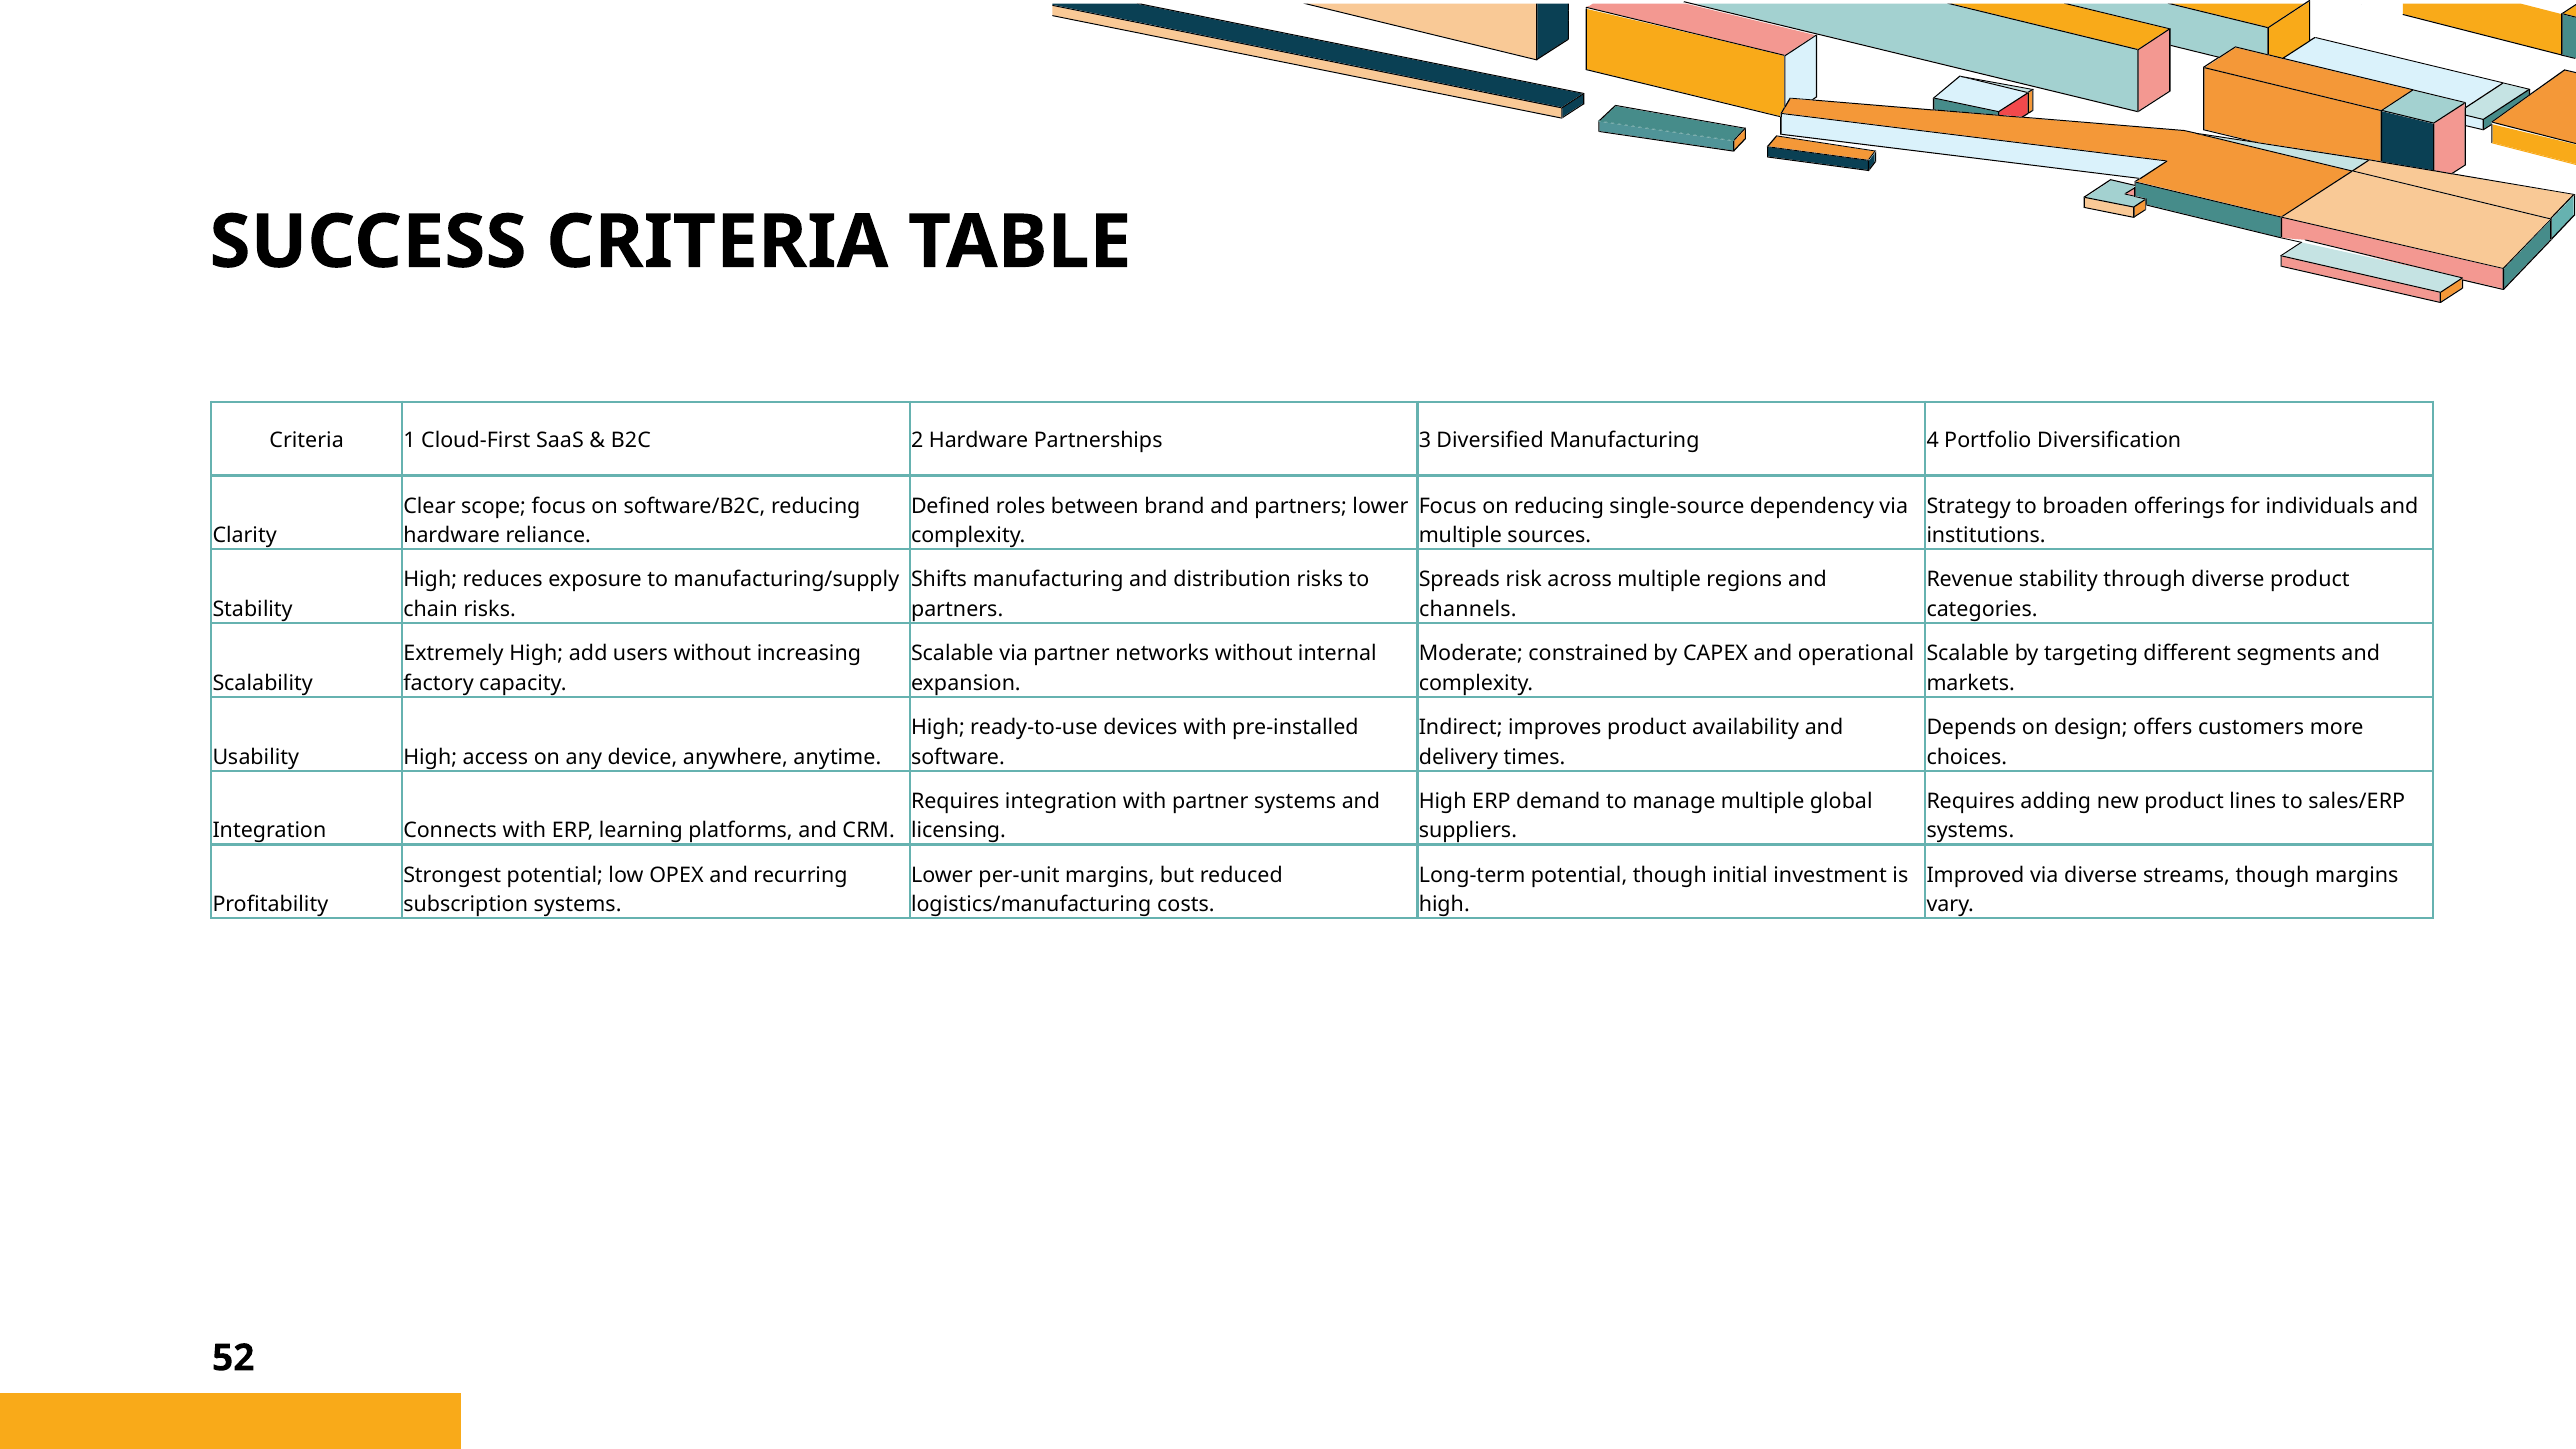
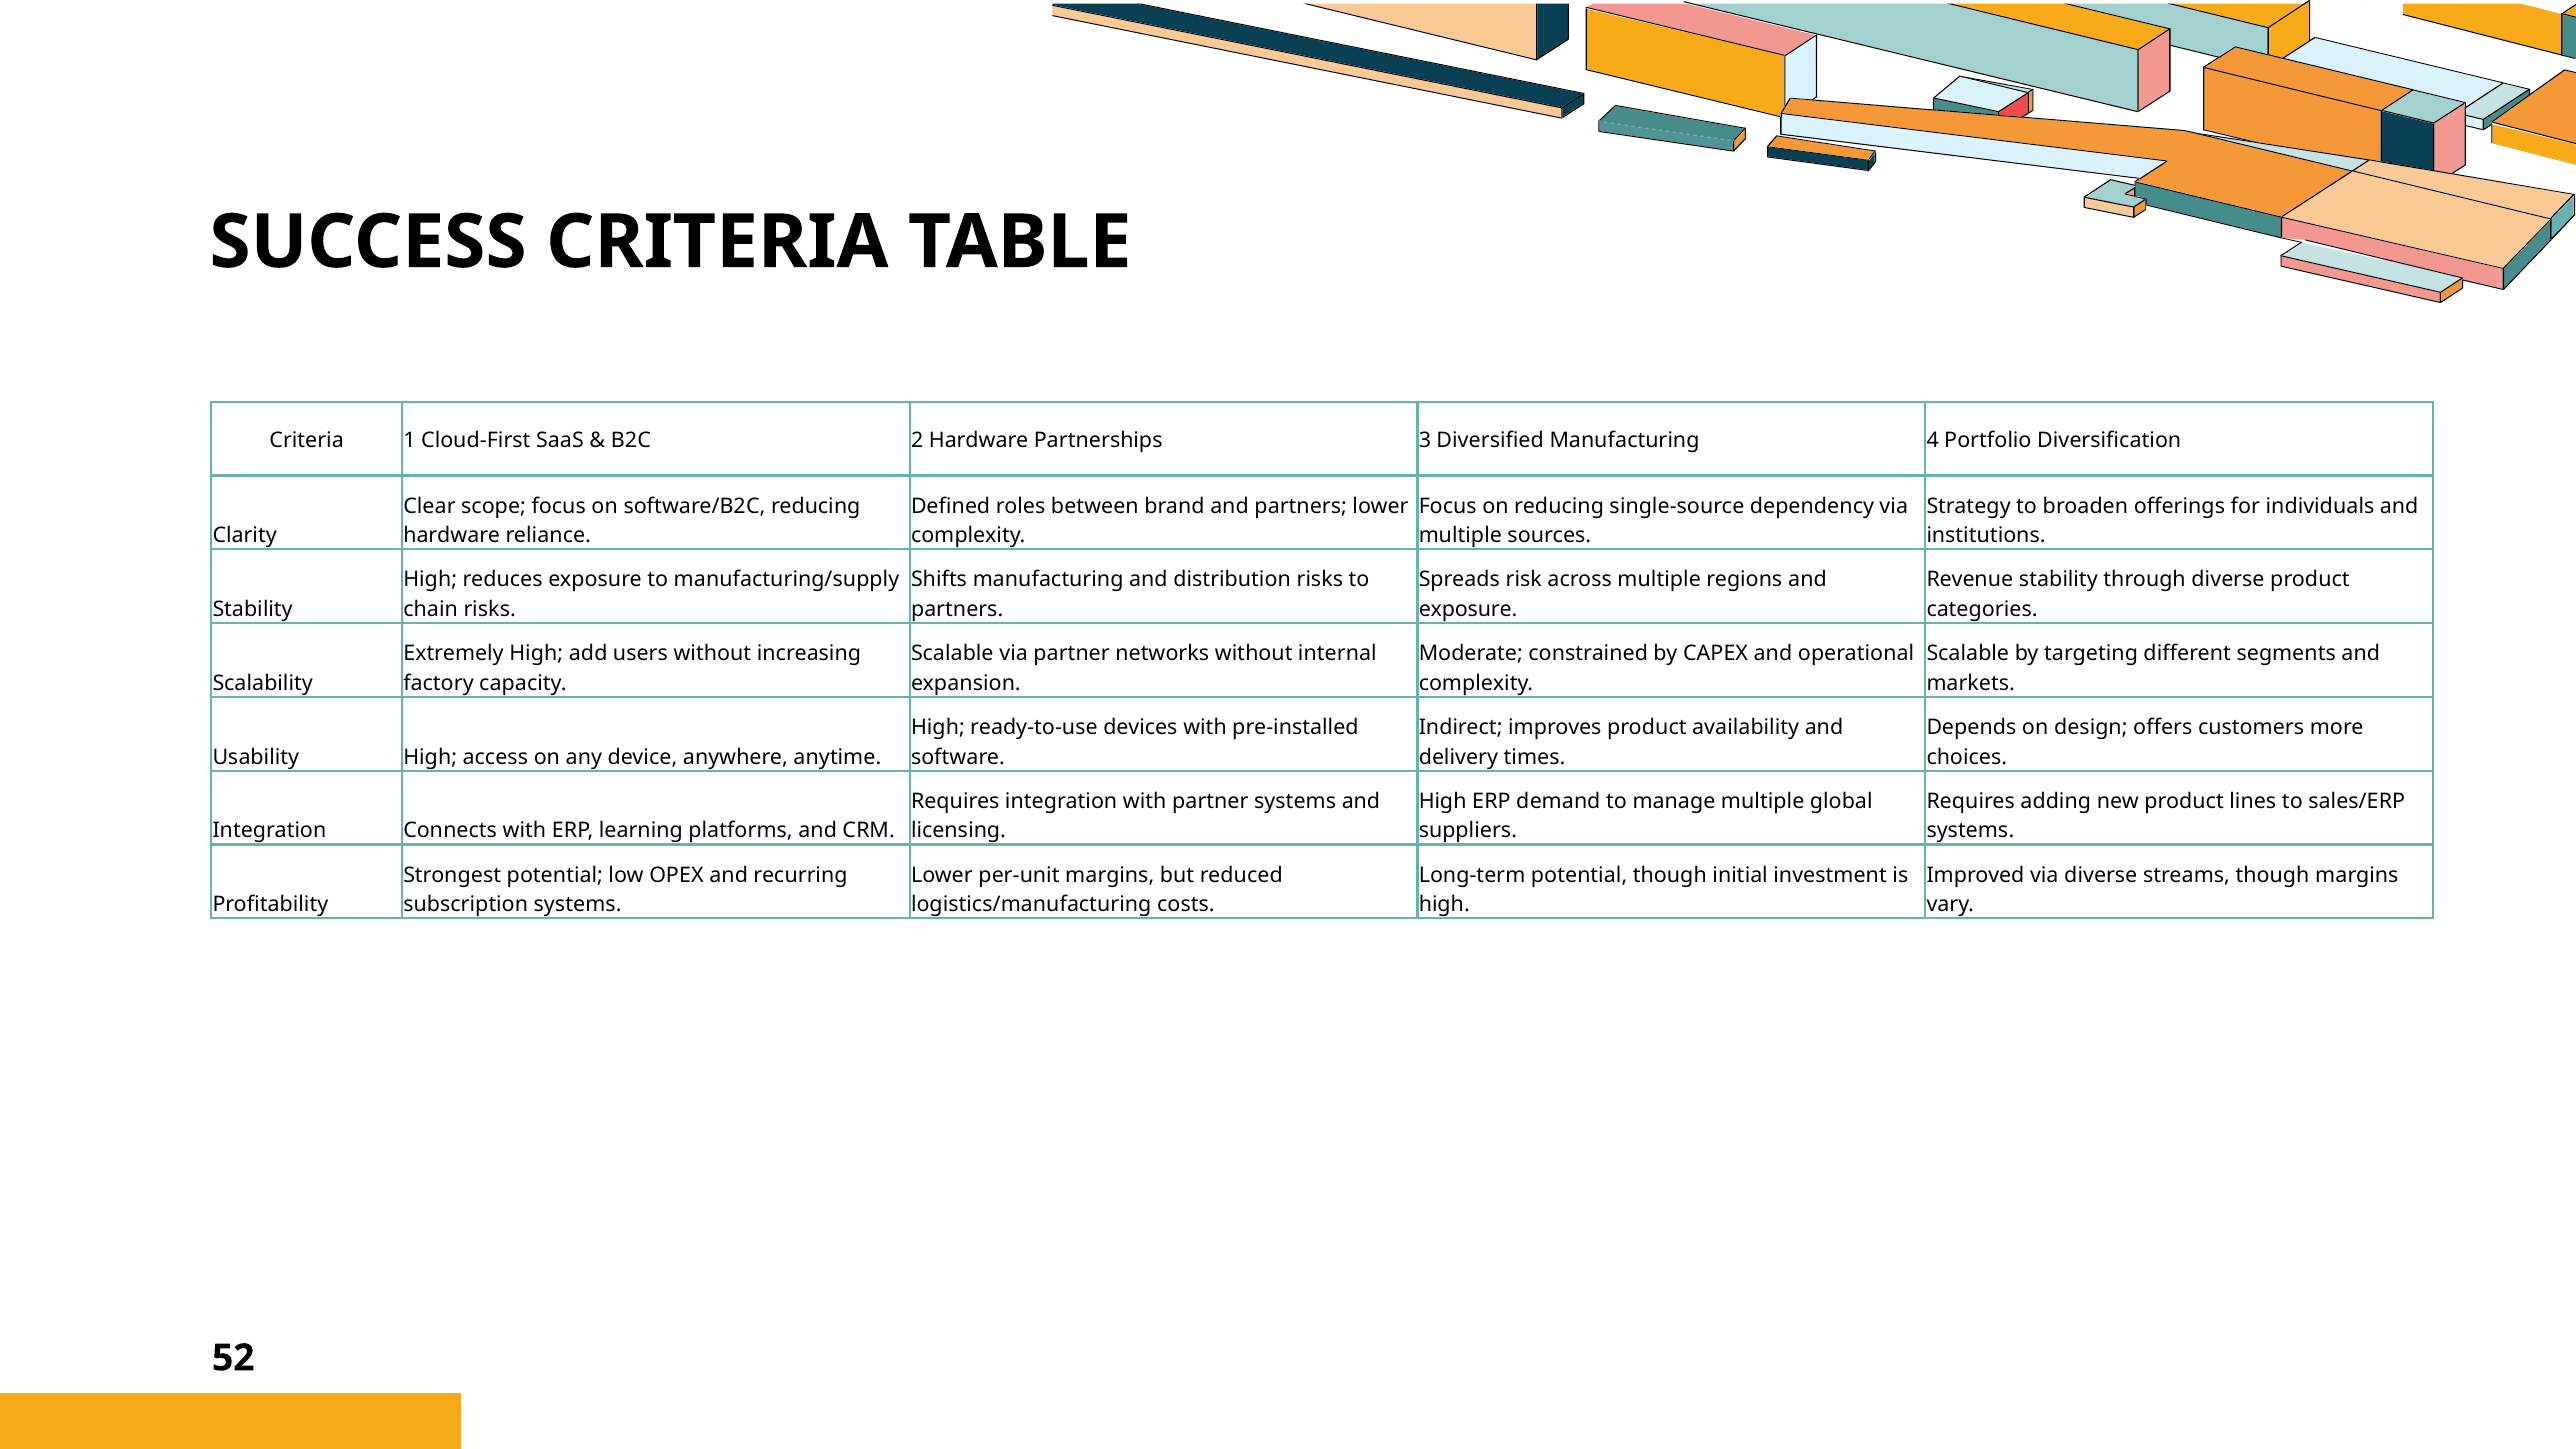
channels: channels -> exposure (1468, 610)
